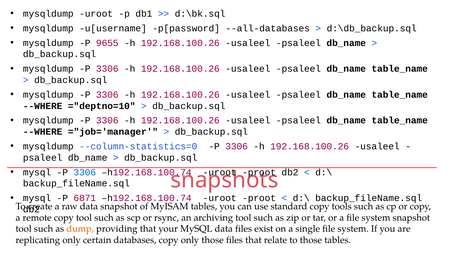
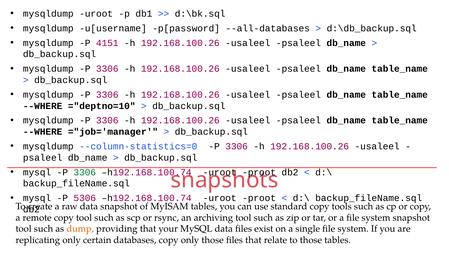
9655: 9655 -> 4151 (107, 43)
3306 colour: blue -> green (85, 172)
6871: 6871 -> 5306 (85, 198)
